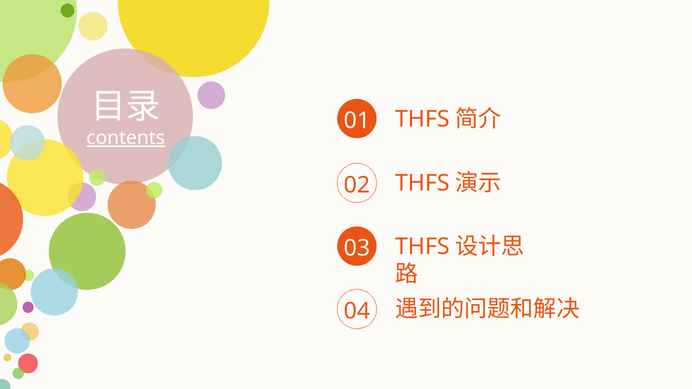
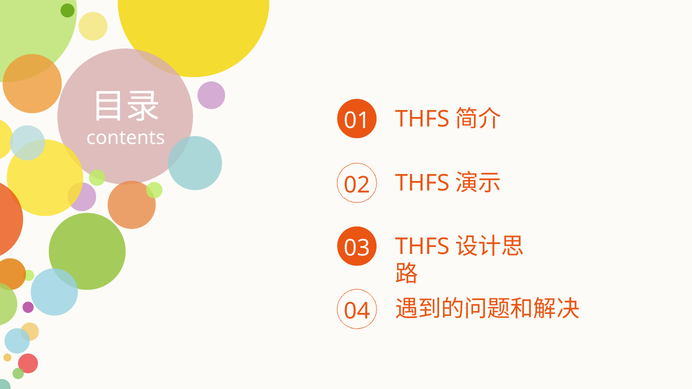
contents underline: present -> none (126, 138)
